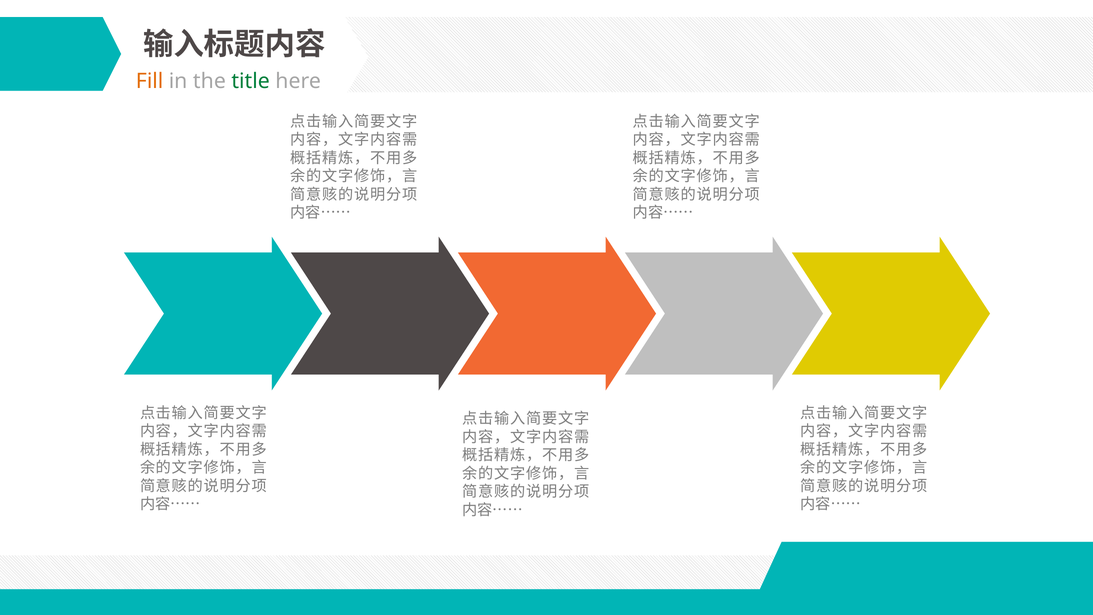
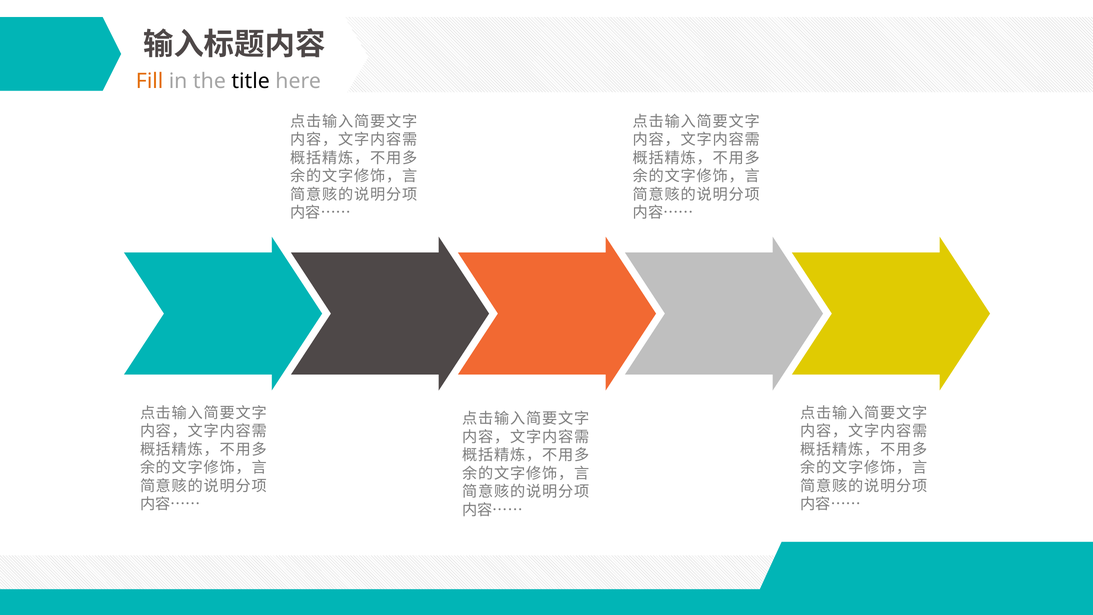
title colour: green -> black (251, 81)
